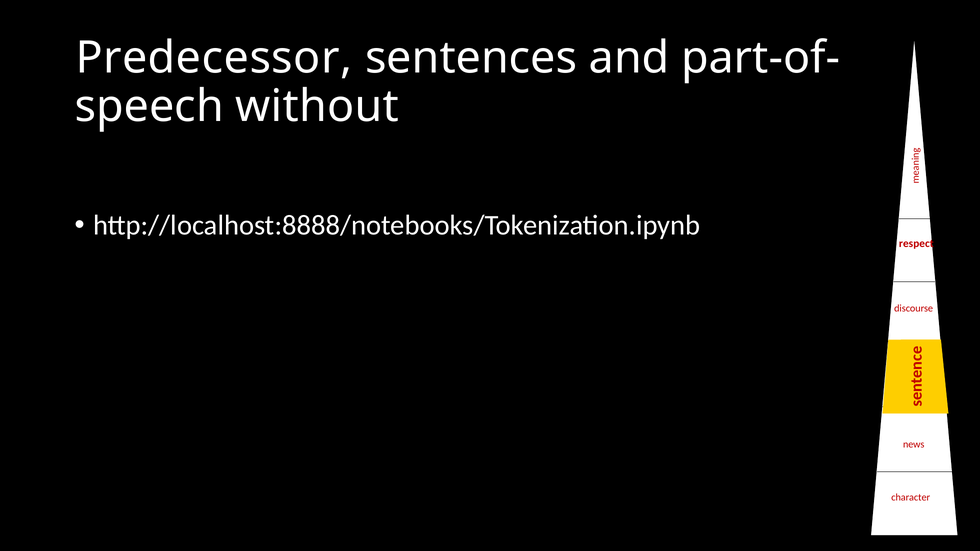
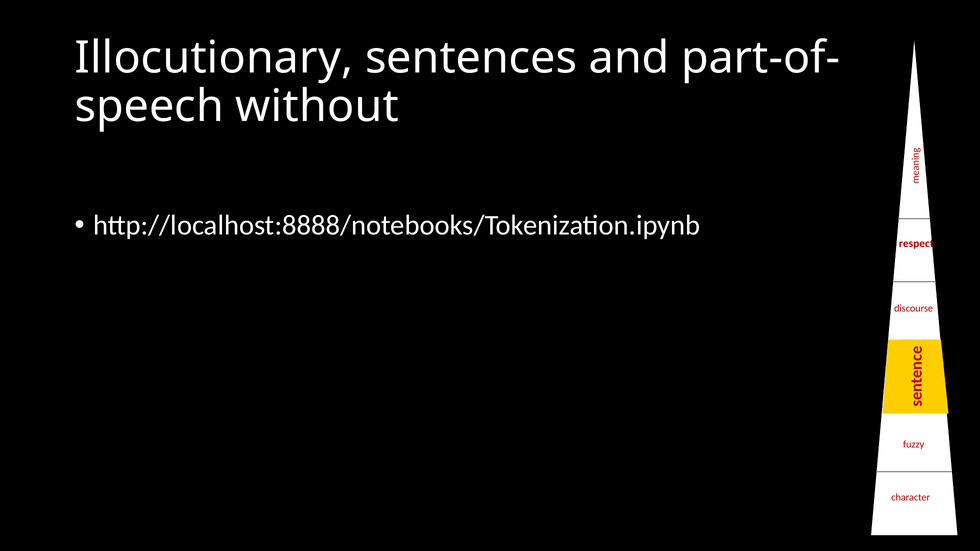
Predecessor: Predecessor -> Illocutionary (214, 58)
news: news -> fuzzy (914, 445)
